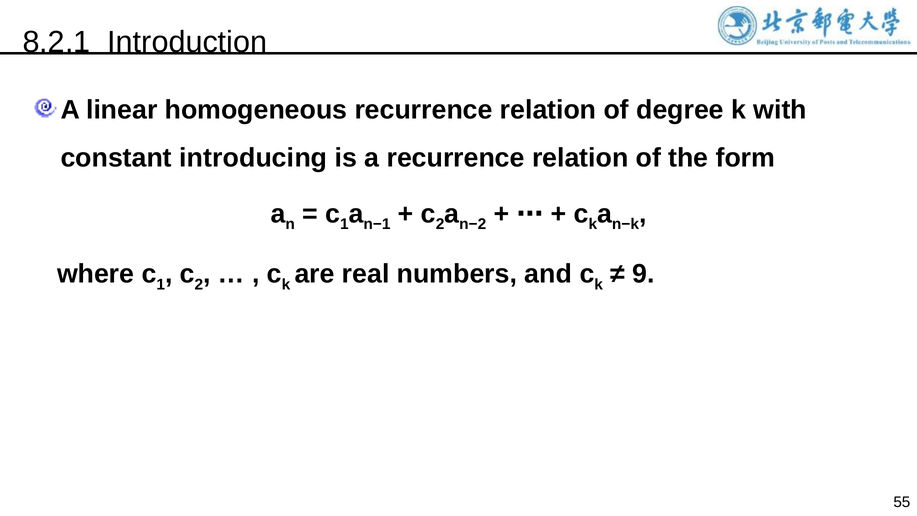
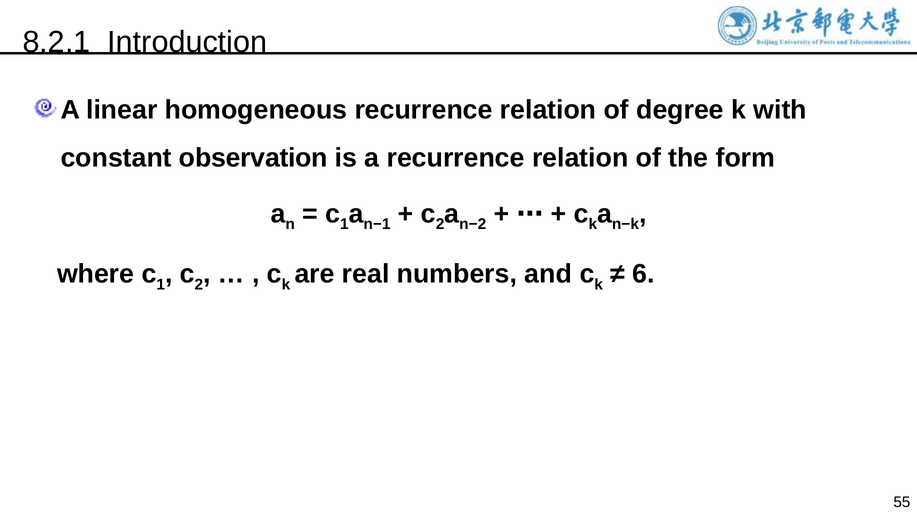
introducing: introducing -> observation (253, 158)
9: 9 -> 6 (643, 274)
